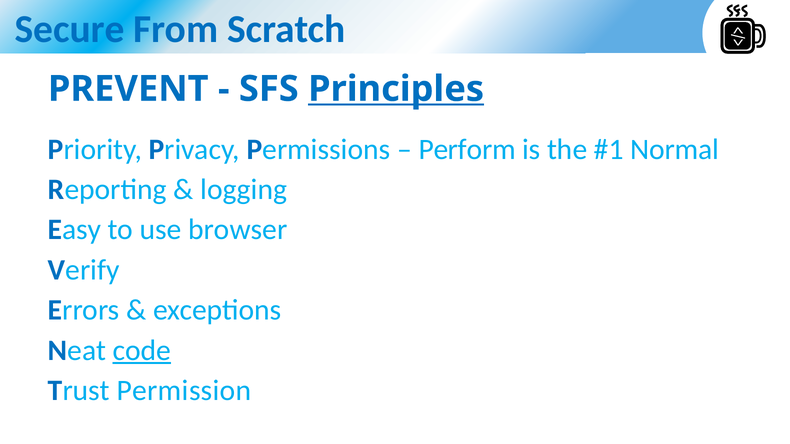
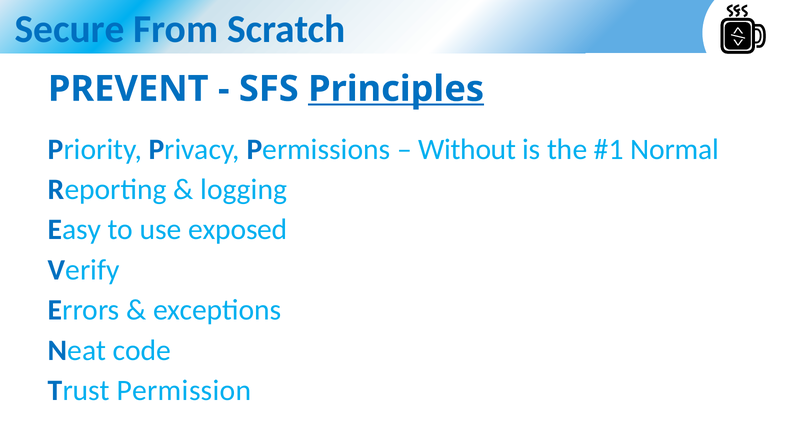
Perform: Perform -> Without (467, 149)
browser: browser -> exposed (238, 230)
code underline: present -> none (142, 351)
